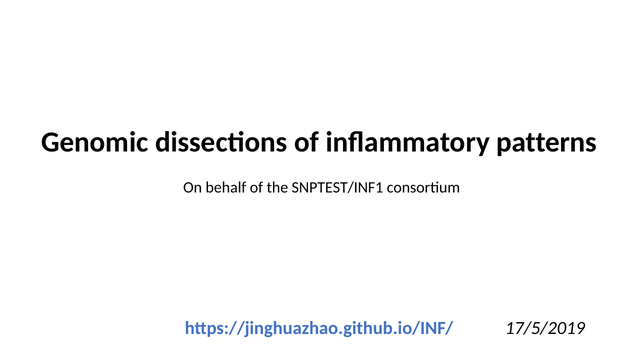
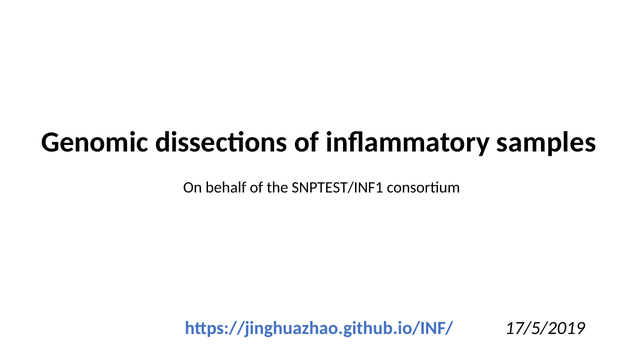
patterns: patterns -> samples (546, 142)
